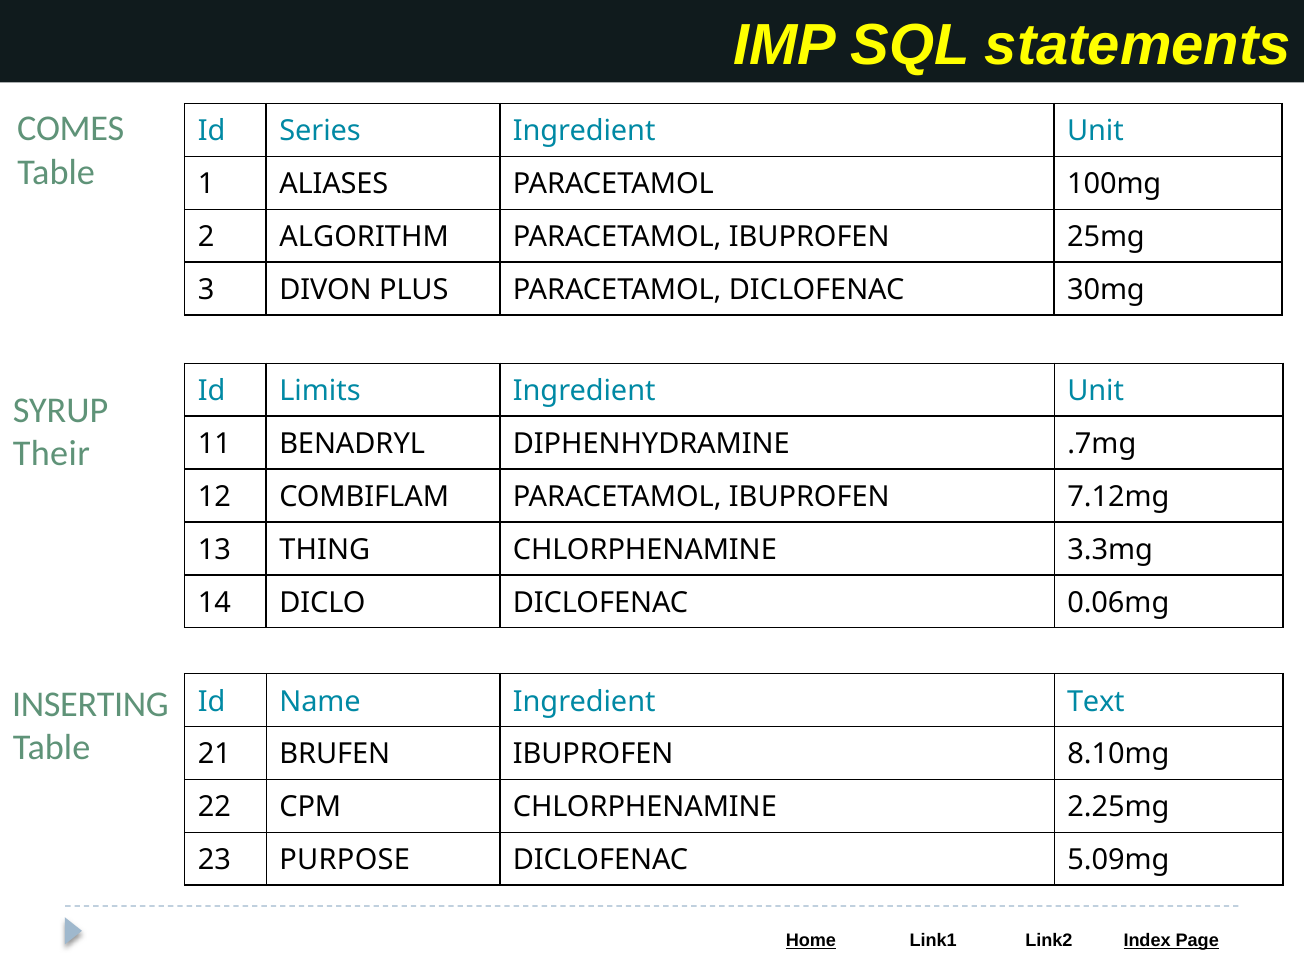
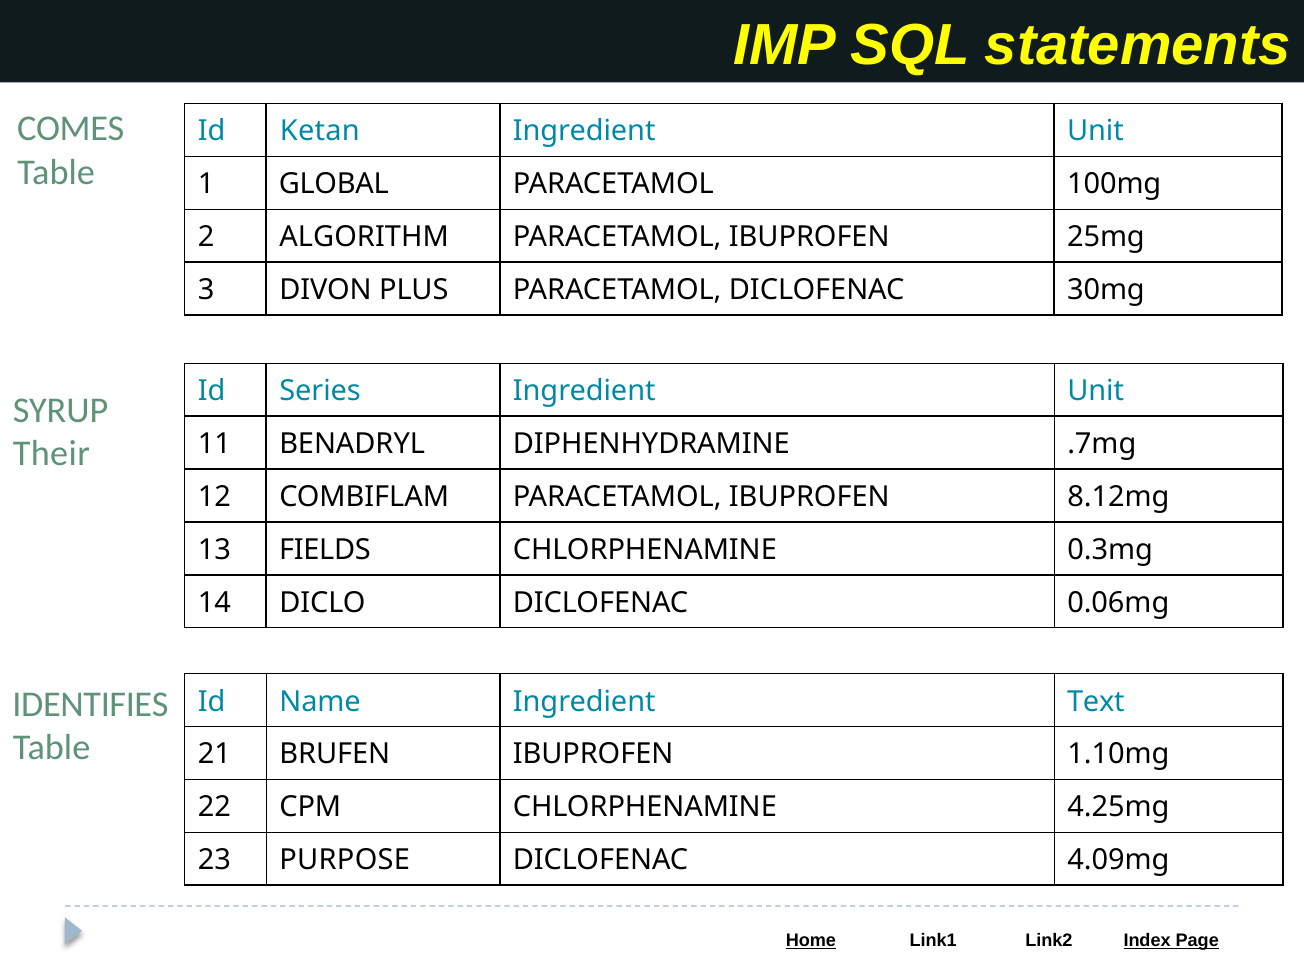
Series: Series -> Ketan (320, 131)
ALIASES: ALIASES -> GLOBAL (334, 184)
Limits: Limits -> Series (320, 391)
7.12mg: 7.12mg -> 8.12mg (1118, 497)
THING: THING -> FIELDS (325, 550)
3.3mg: 3.3mg -> 0.3mg (1110, 550)
INSERTING: INSERTING -> IDENTIFIES (90, 704)
8.10mg: 8.10mg -> 1.10mg (1118, 754)
2.25mg: 2.25mg -> 4.25mg (1118, 807)
5.09mg: 5.09mg -> 4.09mg (1118, 860)
